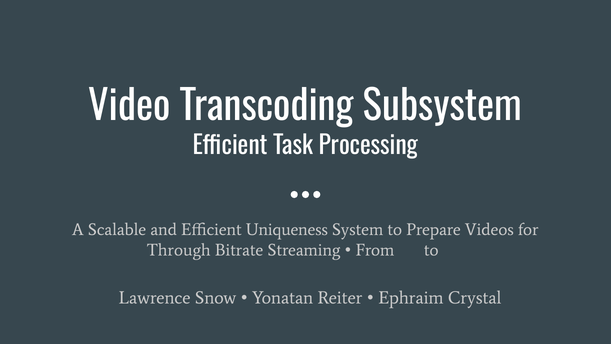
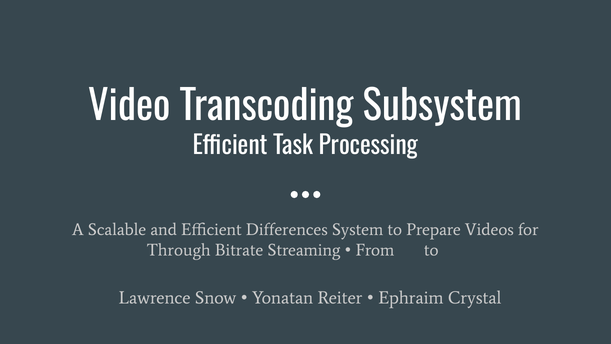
Uniqueness: Uniqueness -> Differences (287, 230)
